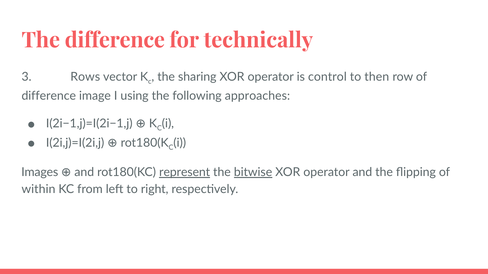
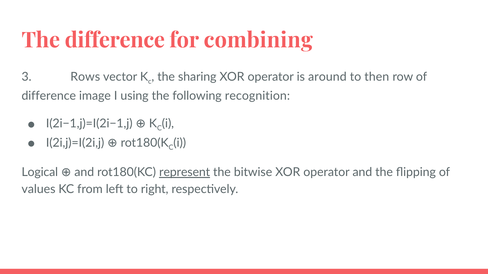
technically: technically -> combining (258, 40)
control: control -> around (327, 77)
approaches: approaches -> recognition (257, 96)
Images: Images -> Logical (40, 173)
bitwise underline: present -> none (253, 173)
within: within -> values (39, 189)
